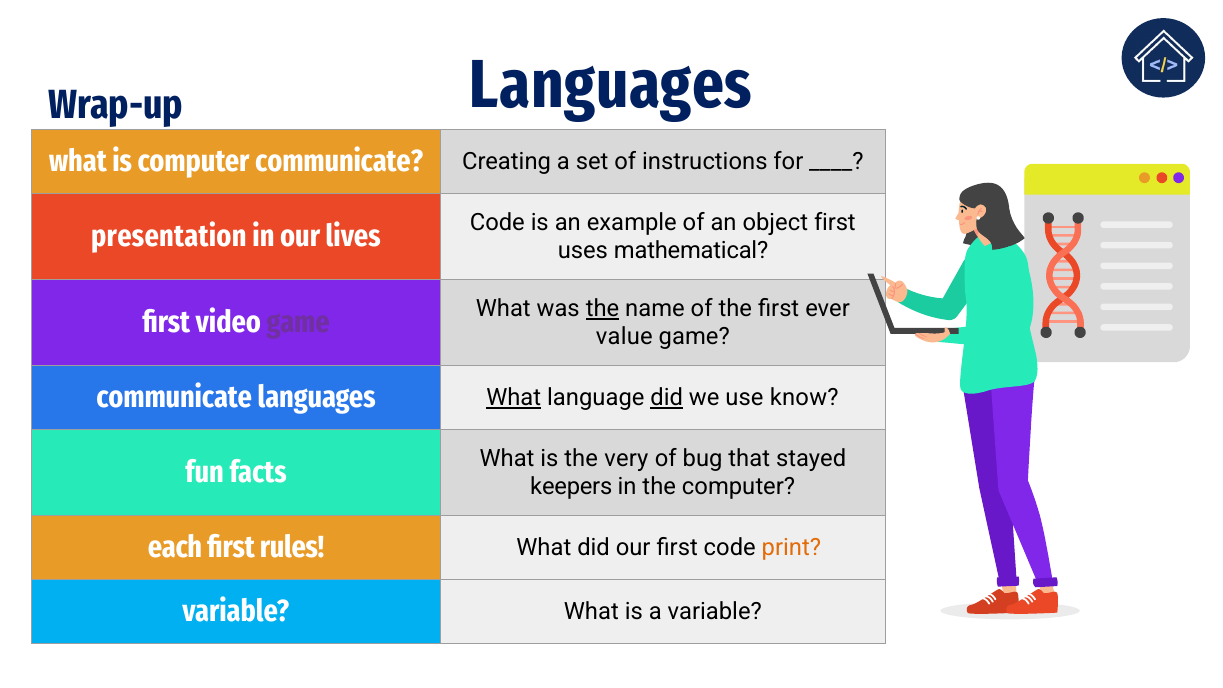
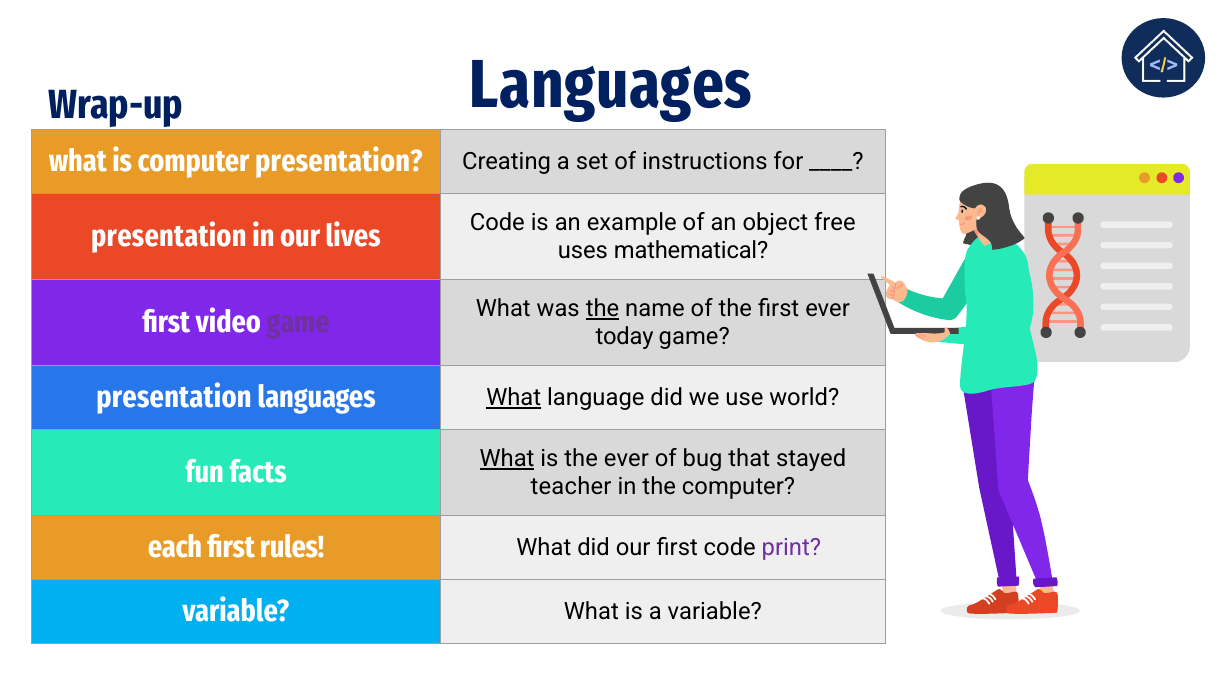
computer communicate: communicate -> presentation (339, 162)
object first: first -> free (835, 223)
value: value -> today (625, 337)
communicate: communicate -> presentation (174, 398)
did underline: present -> none (667, 398)
know: know -> world (804, 398)
What underline: none -> present (507, 459)
the very: very -> ever (626, 459)
keepers: keepers -> teacher (571, 487)
print colour: orange -> purple (791, 548)
